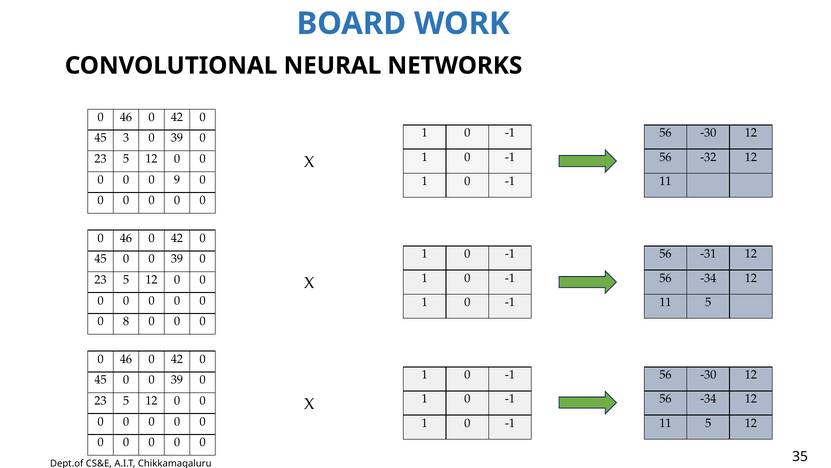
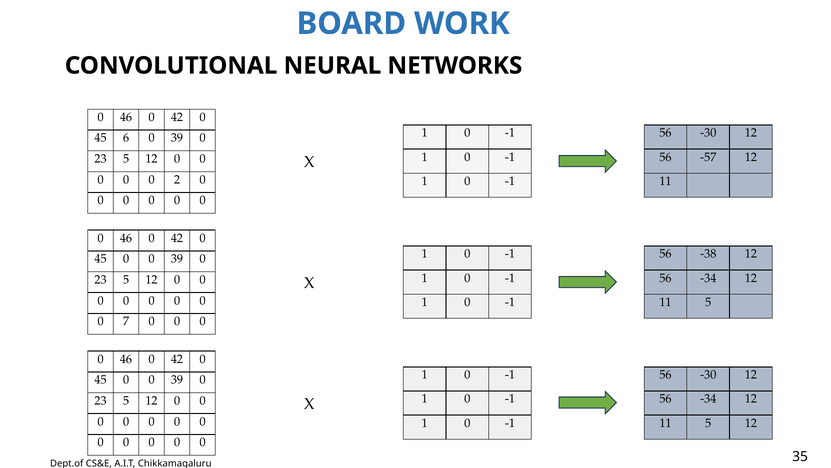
3: 3 -> 6 (126, 138)
-32: -32 -> -57 (708, 157)
9: 9 -> 2 (177, 179)
-31: -31 -> -38 (708, 254)
8: 8 -> 7 (126, 321)
